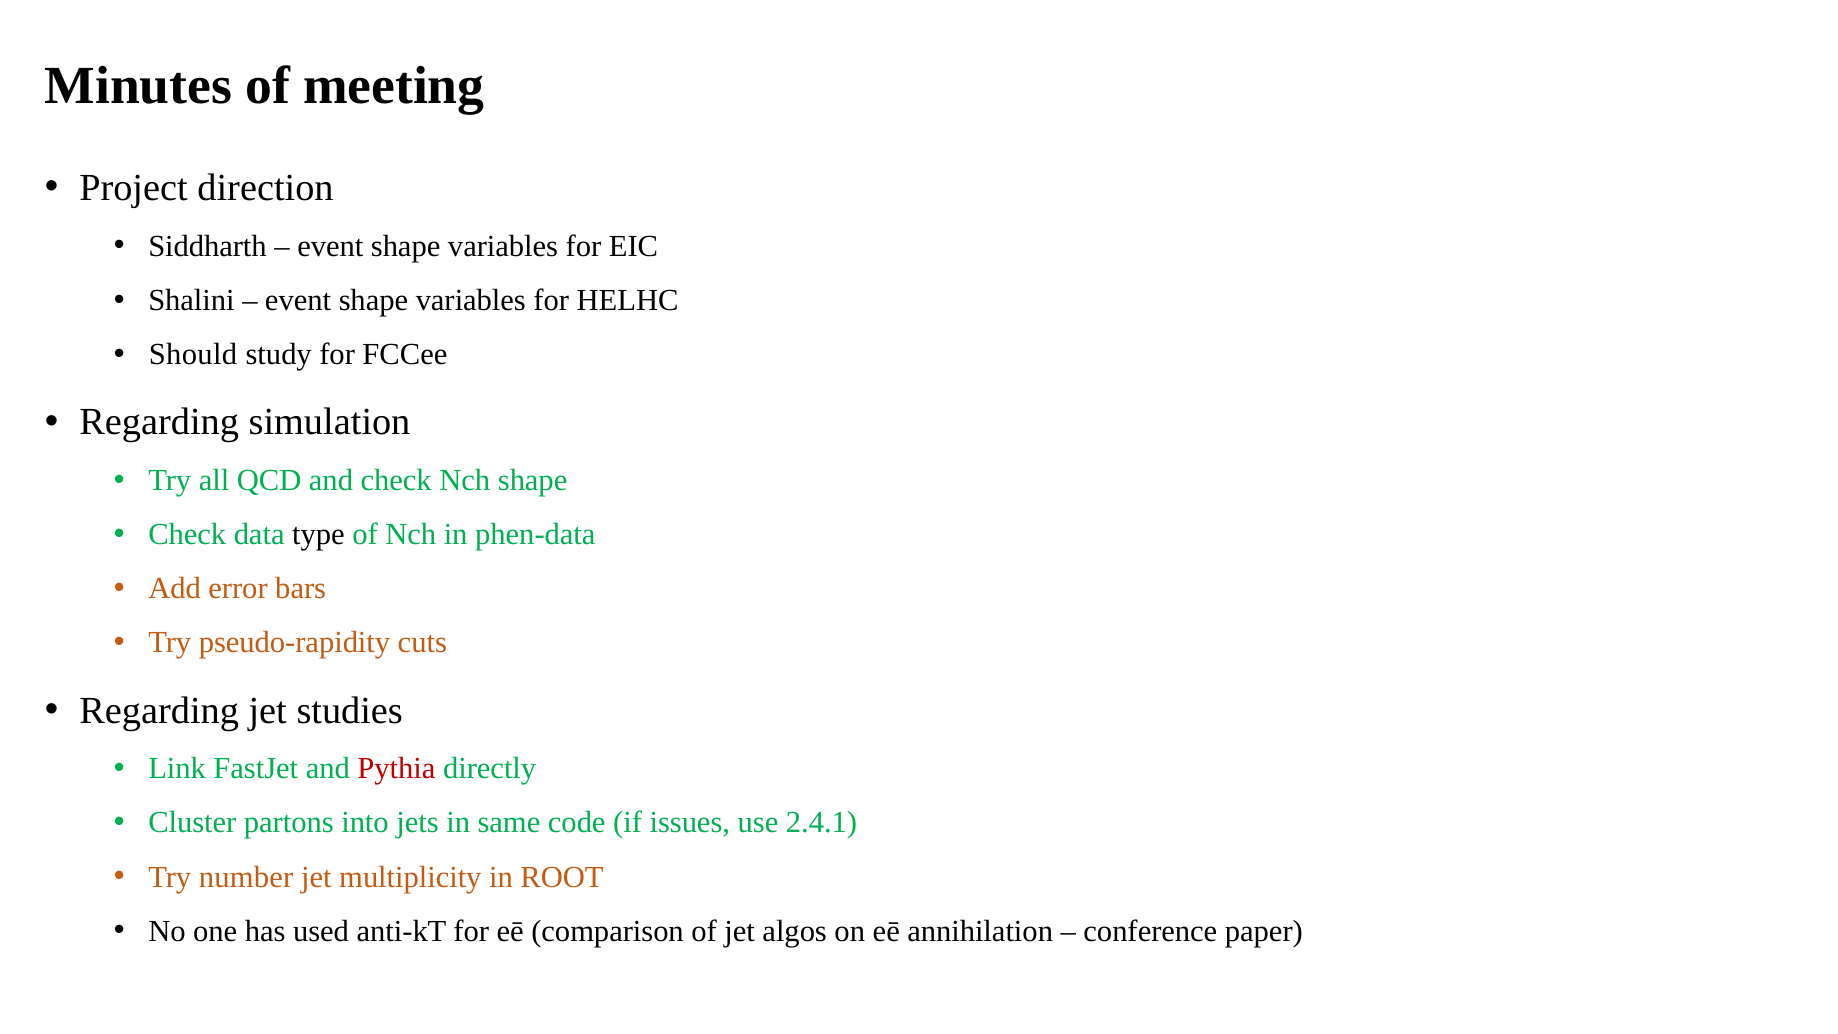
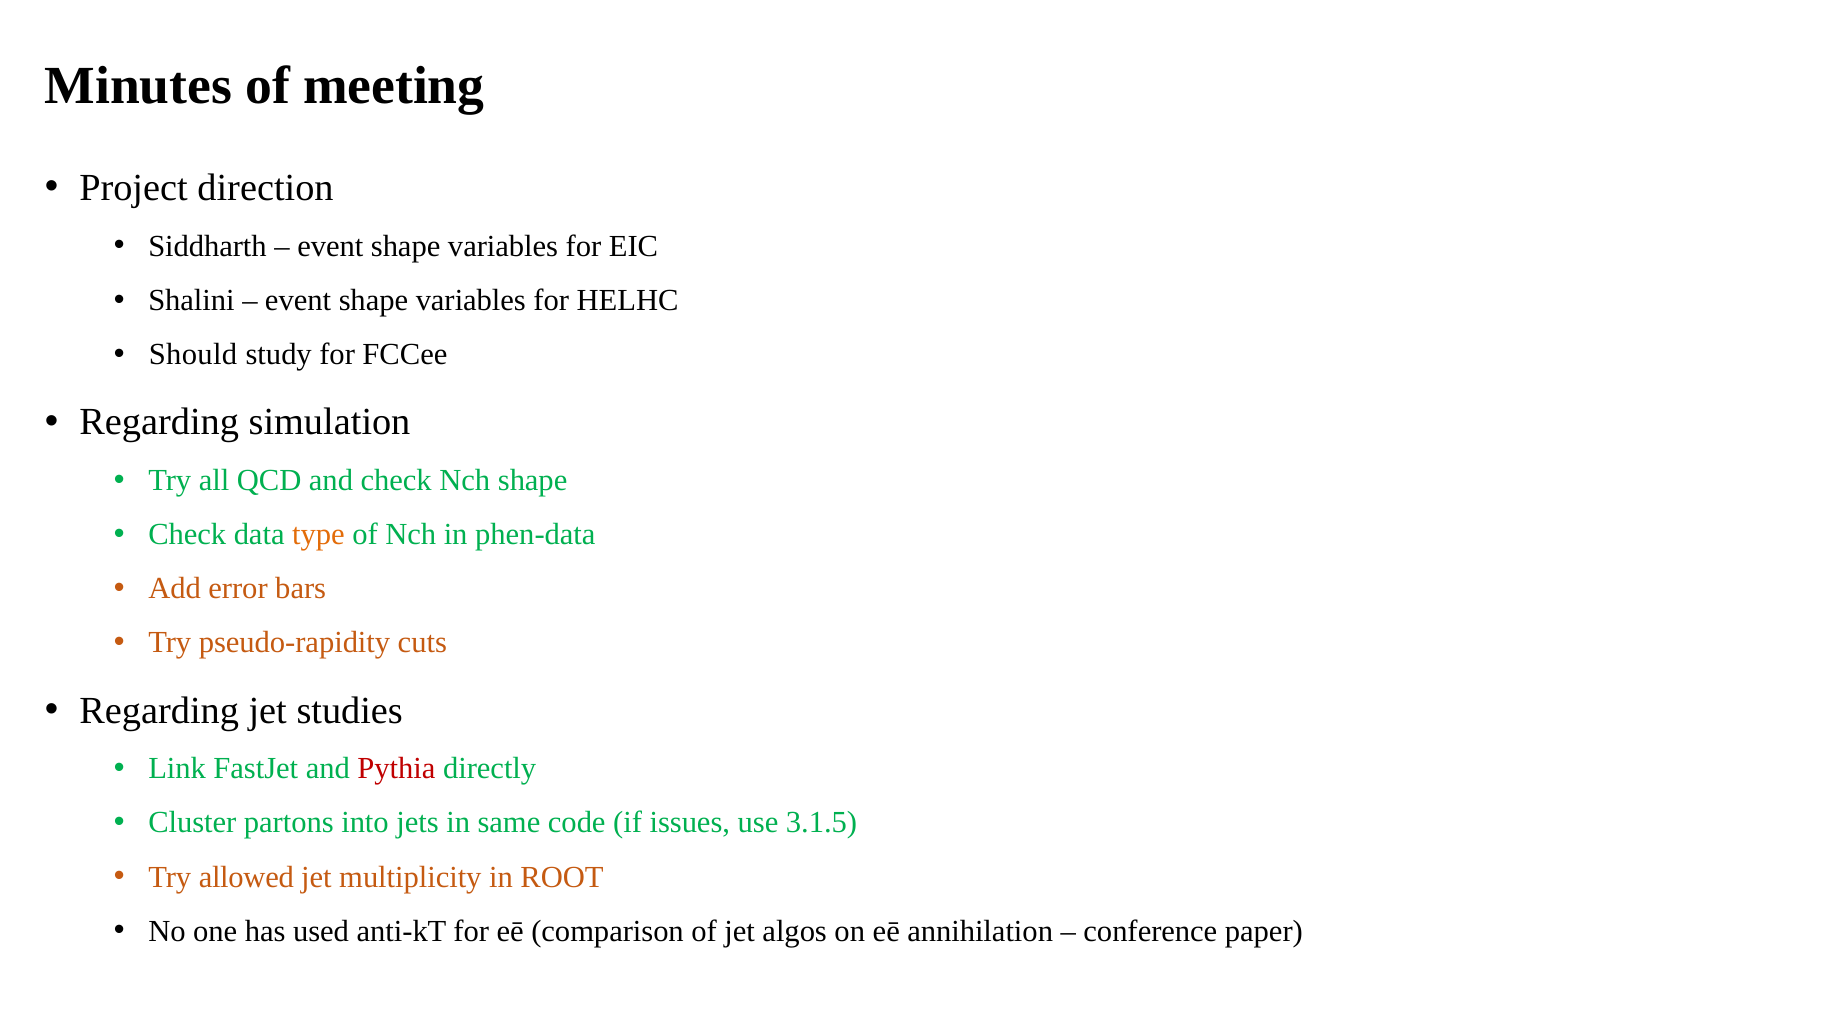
type colour: black -> orange (318, 534)
2.4.1: 2.4.1 -> 3.1.5 (822, 823)
number: number -> allowed (246, 877)
